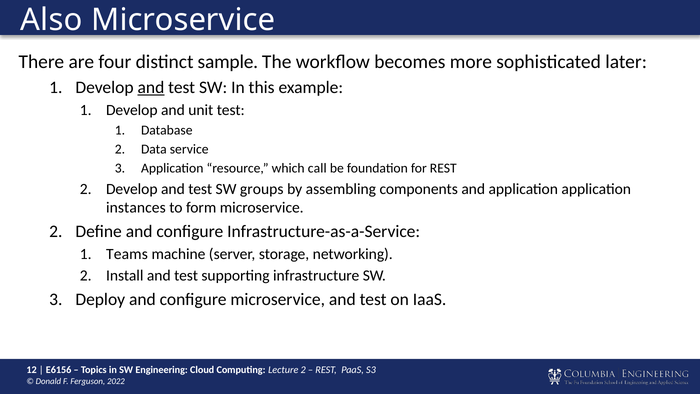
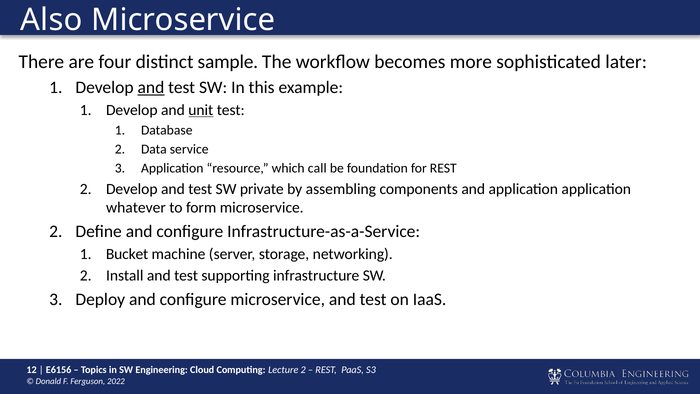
unit underline: none -> present (201, 110)
groups: groups -> private (262, 189)
instances: instances -> whatever (136, 208)
Teams: Teams -> Bucket (127, 254)
